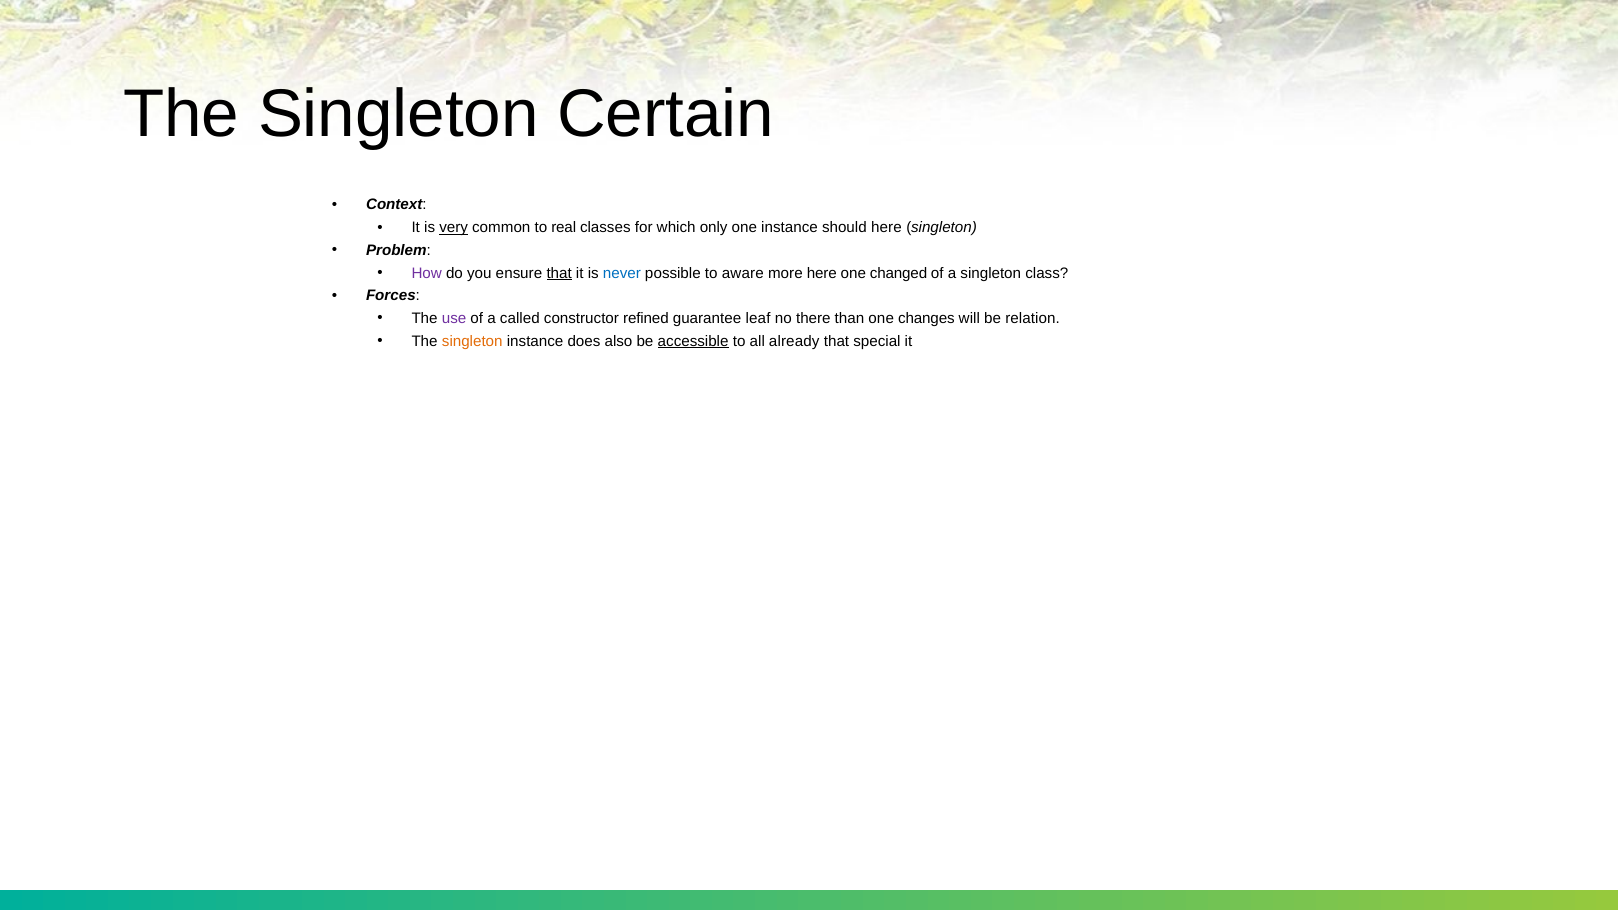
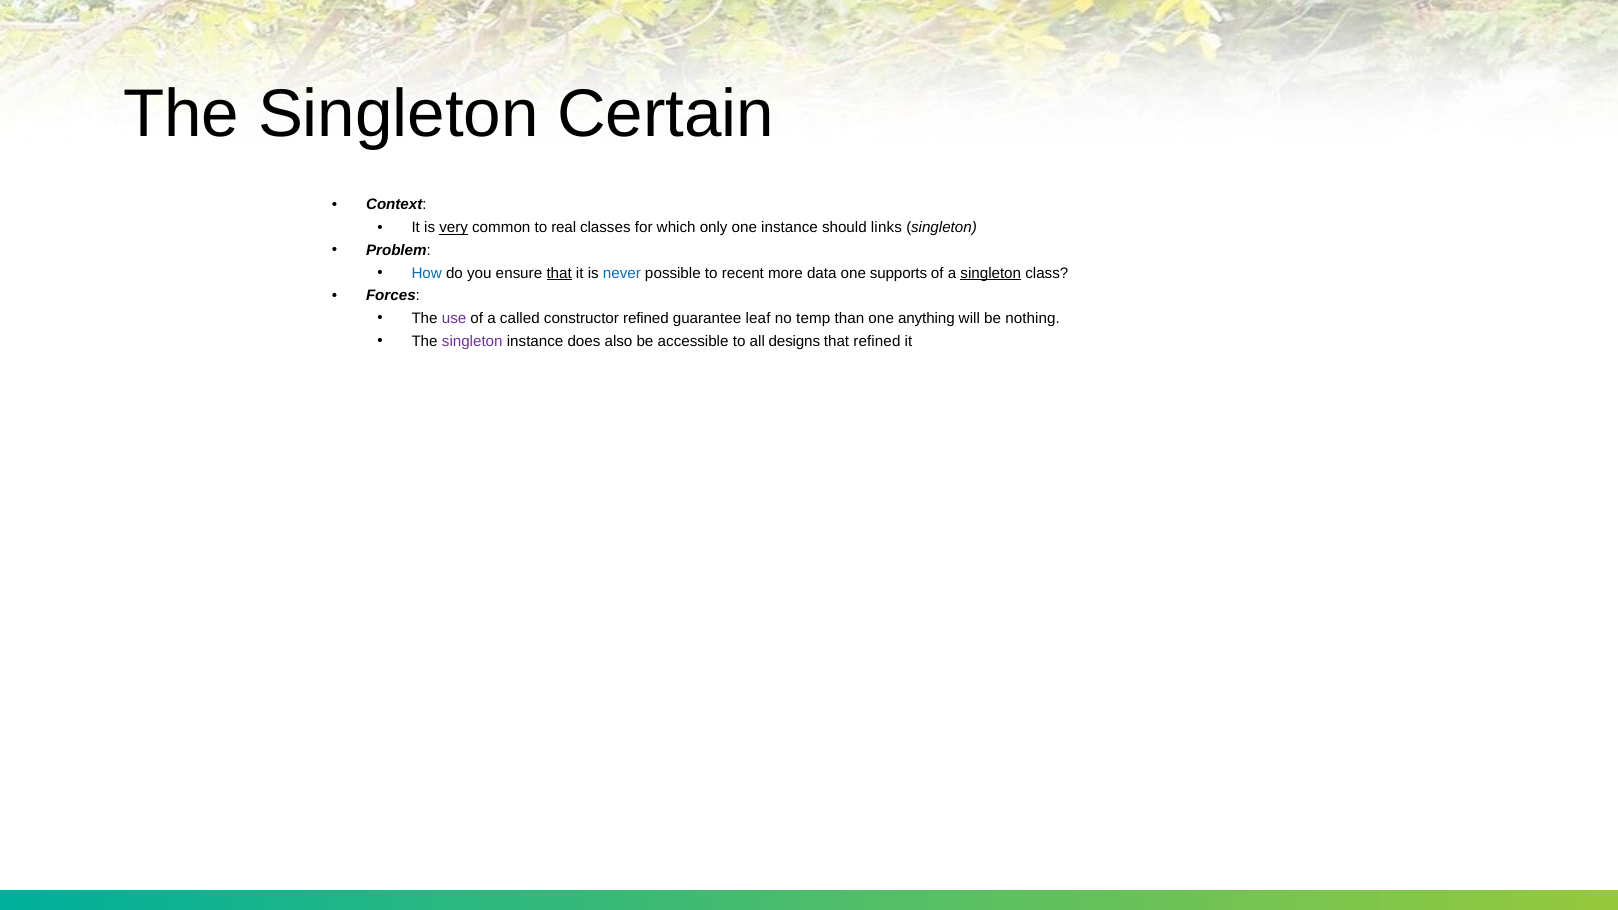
should here: here -> links (886, 228)
How colour: purple -> blue (427, 273)
aware: aware -> recent (743, 273)
more here: here -> data (822, 273)
changed: changed -> supports (899, 273)
singleton underline: none -> present (991, 273)
there: there -> temp (813, 319)
changes: changes -> anything (926, 319)
relation: relation -> nothing (1033, 319)
singleton colour: orange -> purple (472, 341)
accessible underline: present -> none (693, 341)
already: already -> designs (794, 341)
that special: special -> refined (877, 341)
